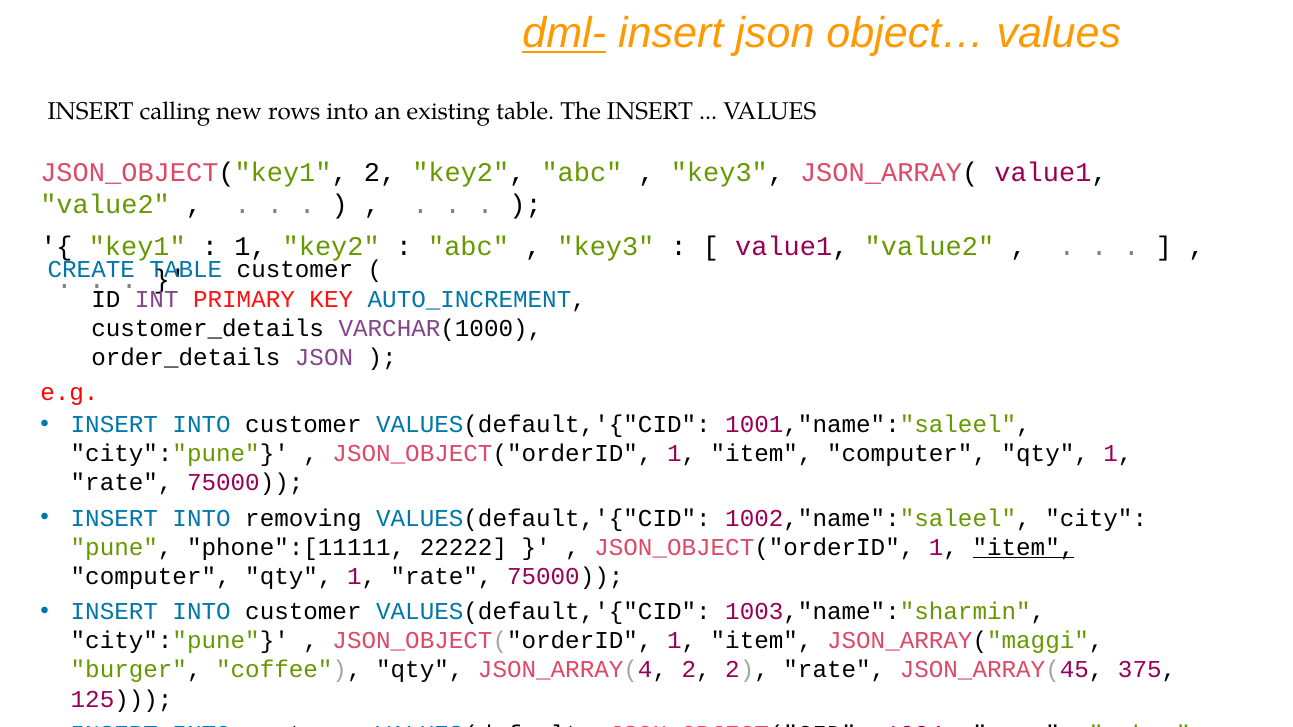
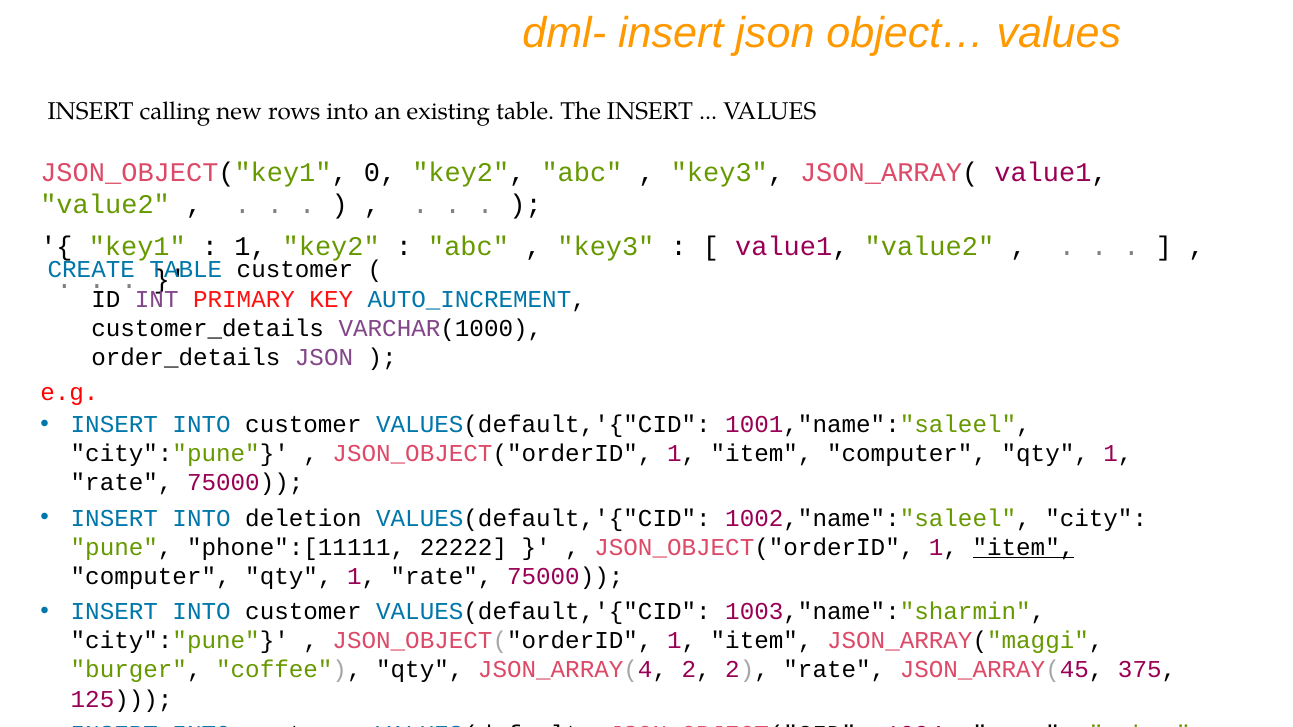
dml- underline: present -> none (564, 34)
JSON_OBJECT("key1 2: 2 -> 0 (380, 173)
removing: removing -> deletion (303, 518)
